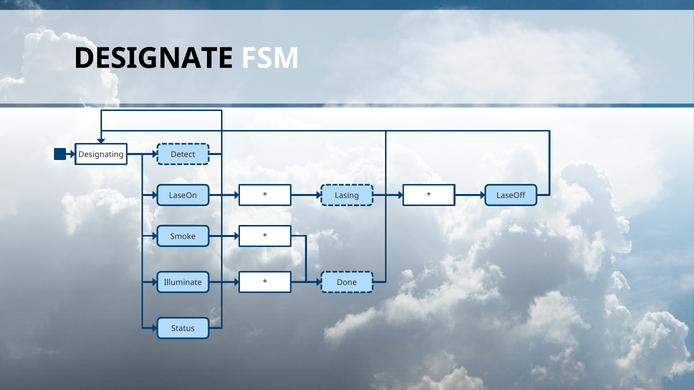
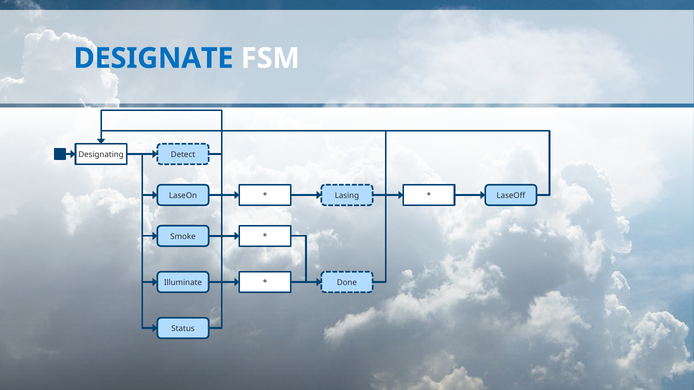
DESIGNATE colour: black -> blue (154, 58)
